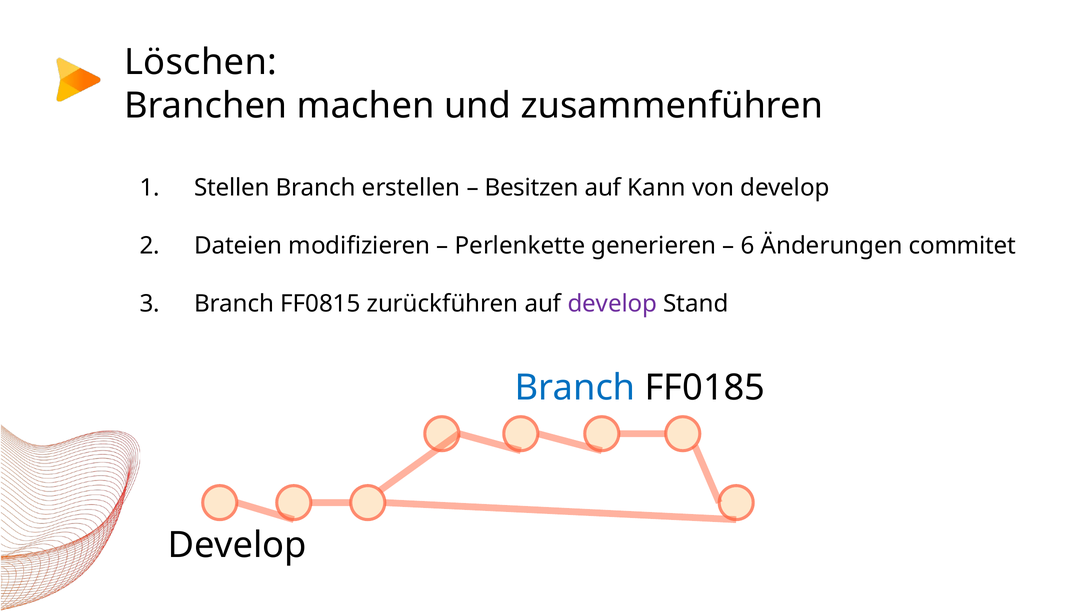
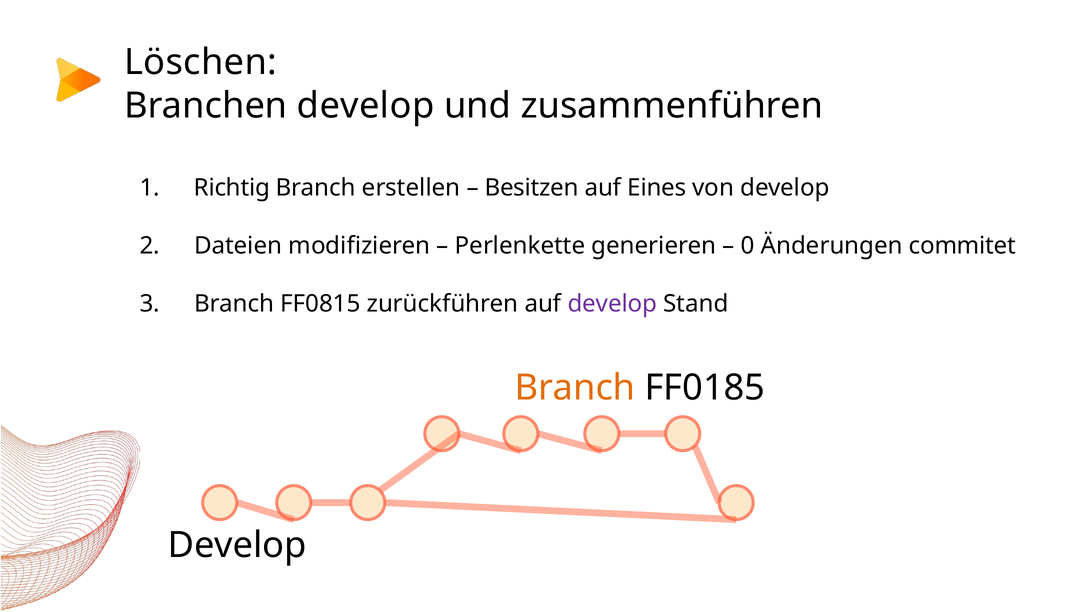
Branchen machen: machen -> develop (366, 106)
Stellen: Stellen -> Richtig (232, 188)
Kann: Kann -> Eines (657, 188)
6: 6 -> 0 (748, 246)
Branch colour: blue -> orange (575, 388)
